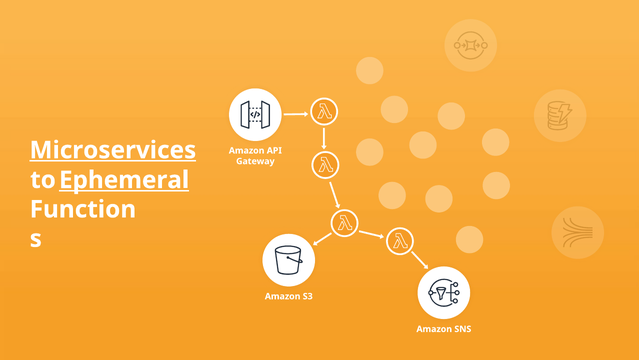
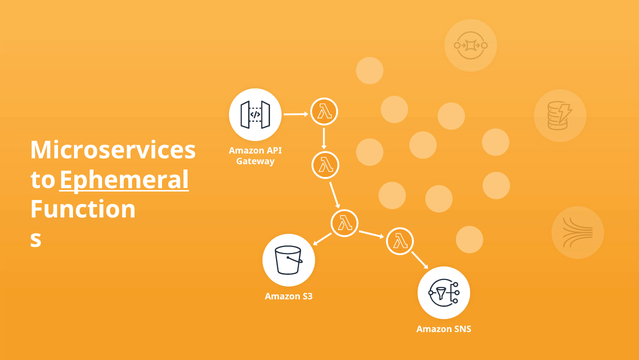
Microservices underline: present -> none (113, 150)
